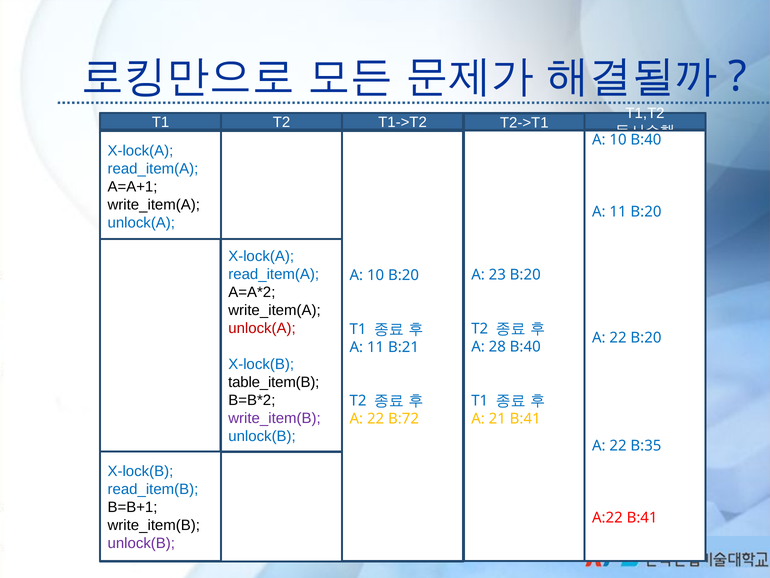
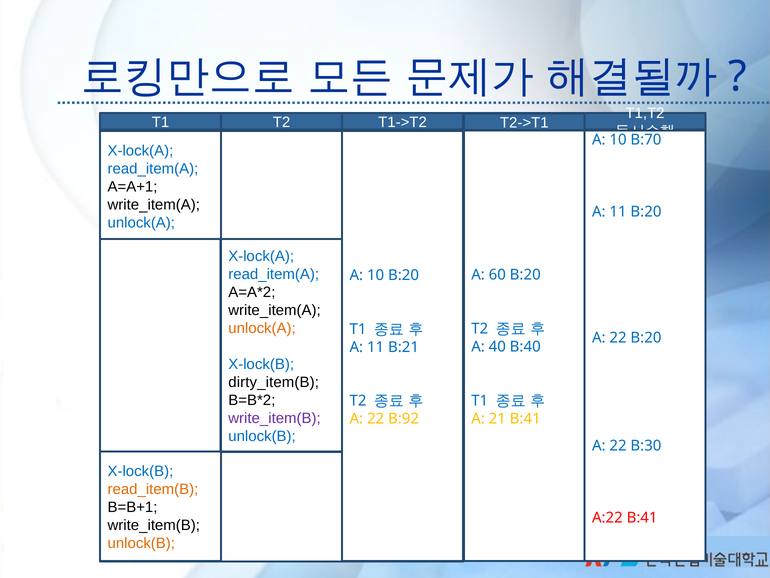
10 B:40: B:40 -> B:70 (646, 140)
23: 23 -> 60 (497, 275)
unlock(A colour: red -> orange (262, 328)
28: 28 -> 40 (497, 346)
table_item(B: table_item(B -> dirty_item(B (274, 382)
B:72: B:72 -> B:92 (403, 419)
B:35: B:35 -> B:30 (646, 446)
read_item(B colour: blue -> orange (153, 489)
unlock(B colour: purple -> orange (141, 543)
